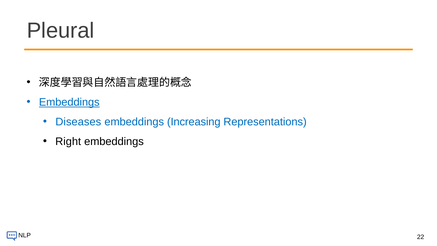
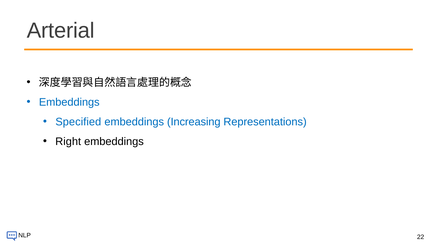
Pleural: Pleural -> Arterial (61, 31)
Embeddings underline: present -> none (69, 102)
Diseases: Diseases -> Specified (78, 122)
